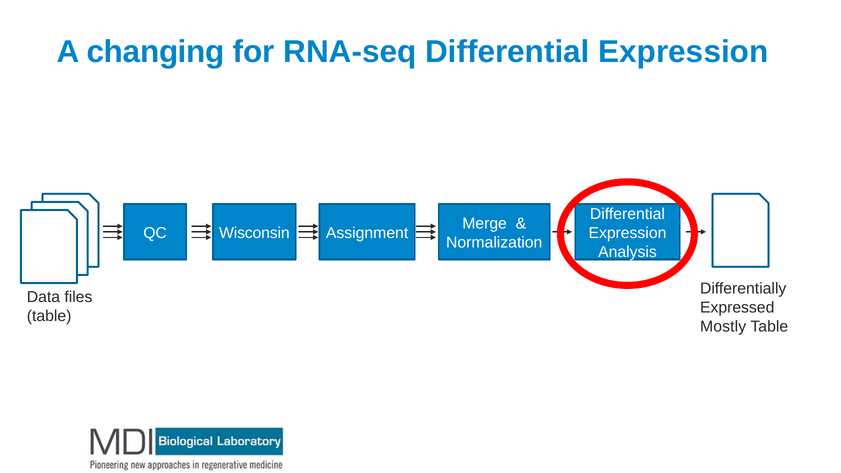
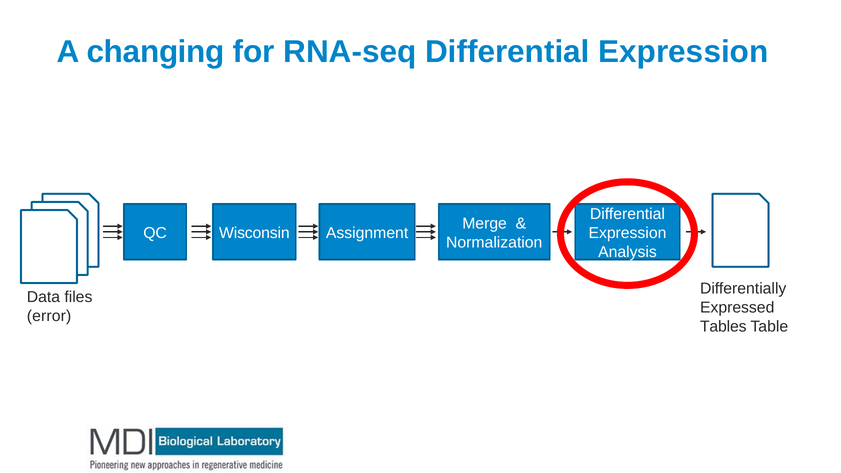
table: table -> error (49, 316)
Mostly: Mostly -> Tables (723, 327)
